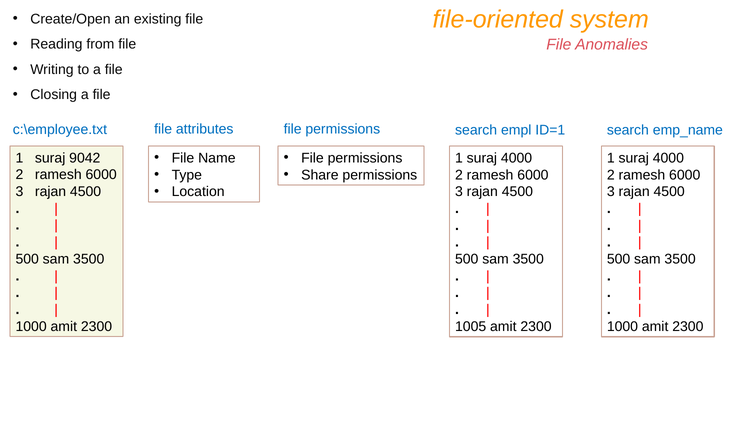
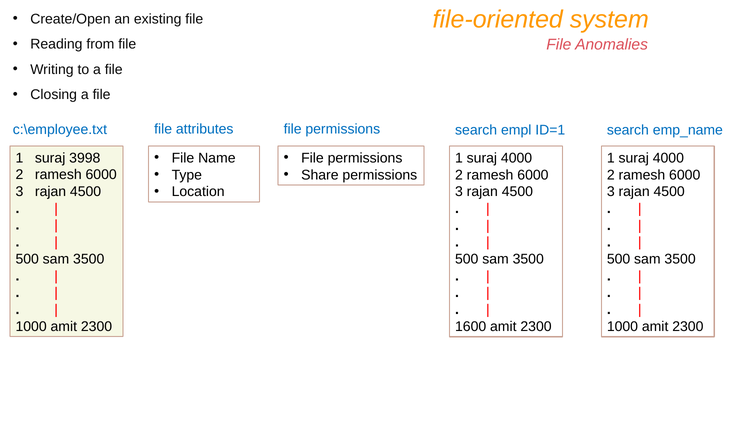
9042: 9042 -> 3998 (85, 158)
1005: 1005 -> 1600 (471, 326)
